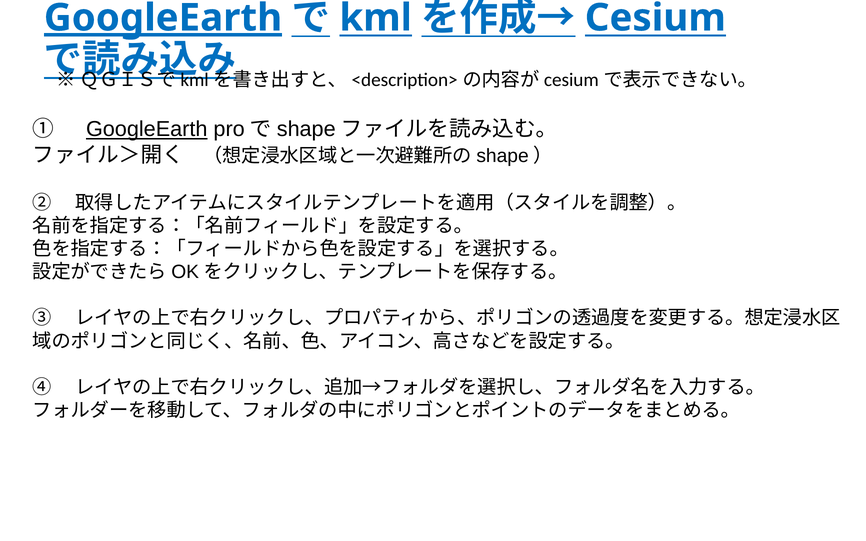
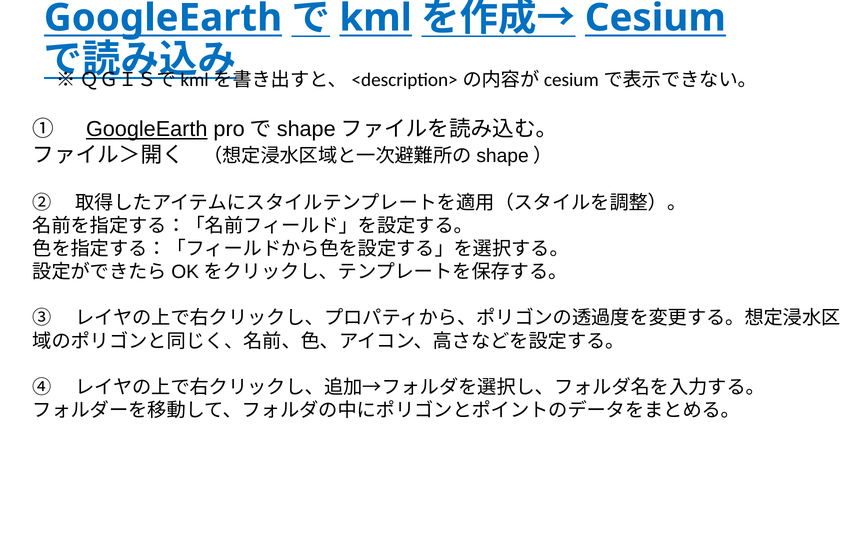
GoogleEarth underline: present -> none (163, 18)
